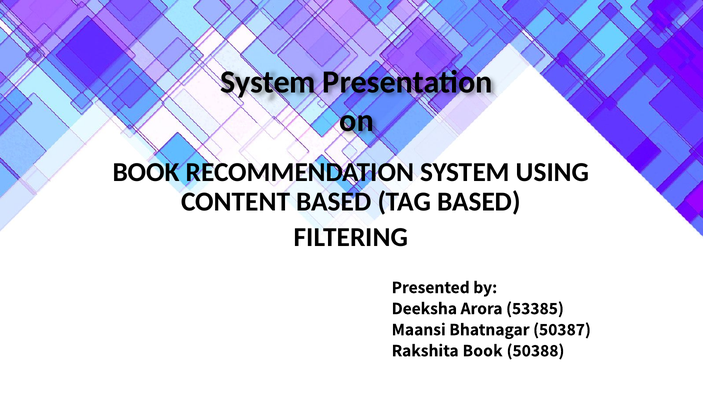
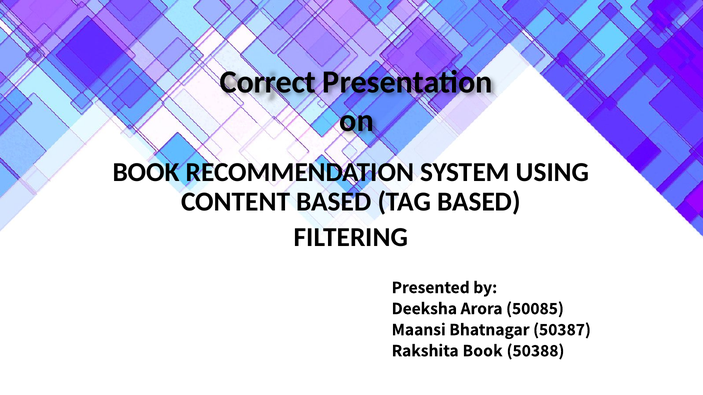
System: System -> Correct (268, 82)
53385: 53385 -> 50085 (535, 309)
